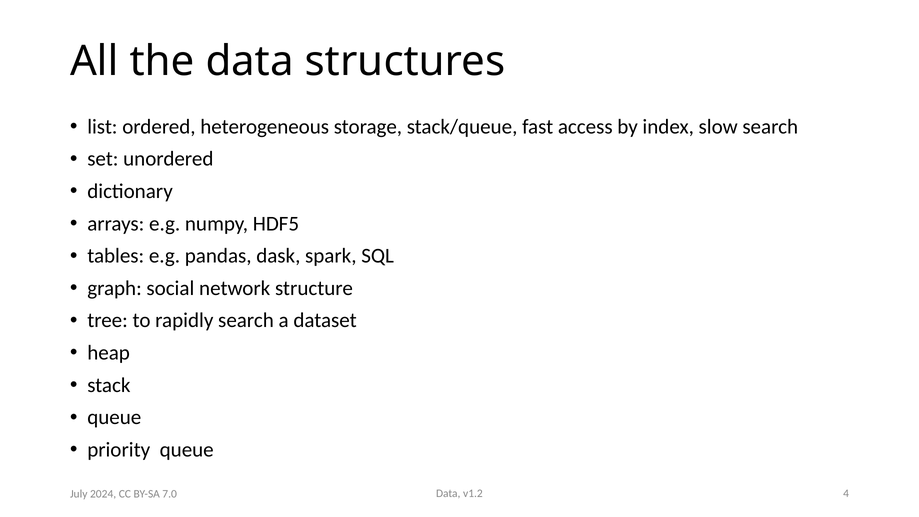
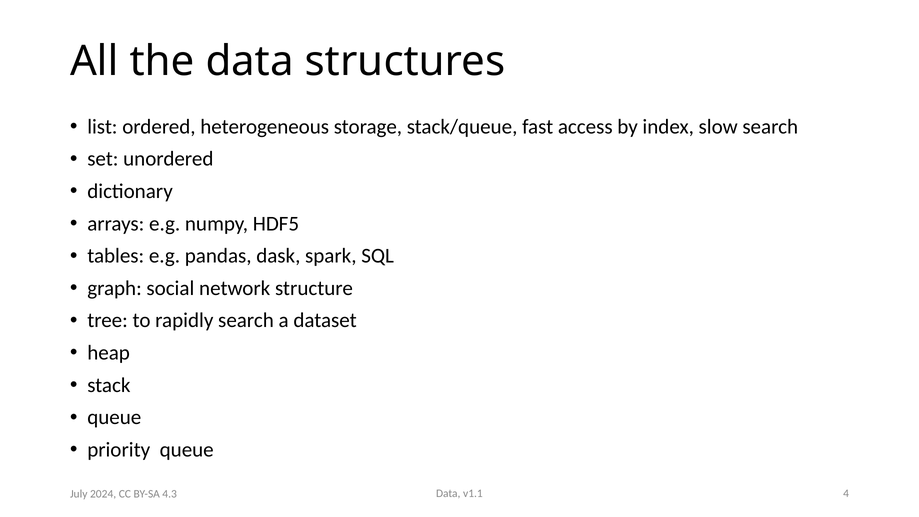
v1.2: v1.2 -> v1.1 (473, 494)
7.0: 7.0 -> 4.3 (170, 494)
